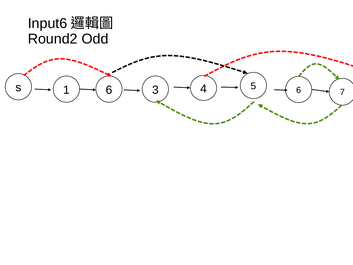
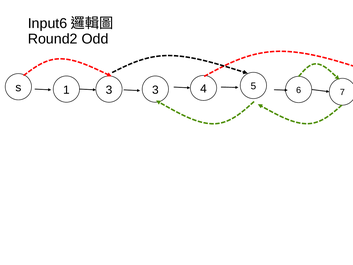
1 6: 6 -> 3 (109, 90)
